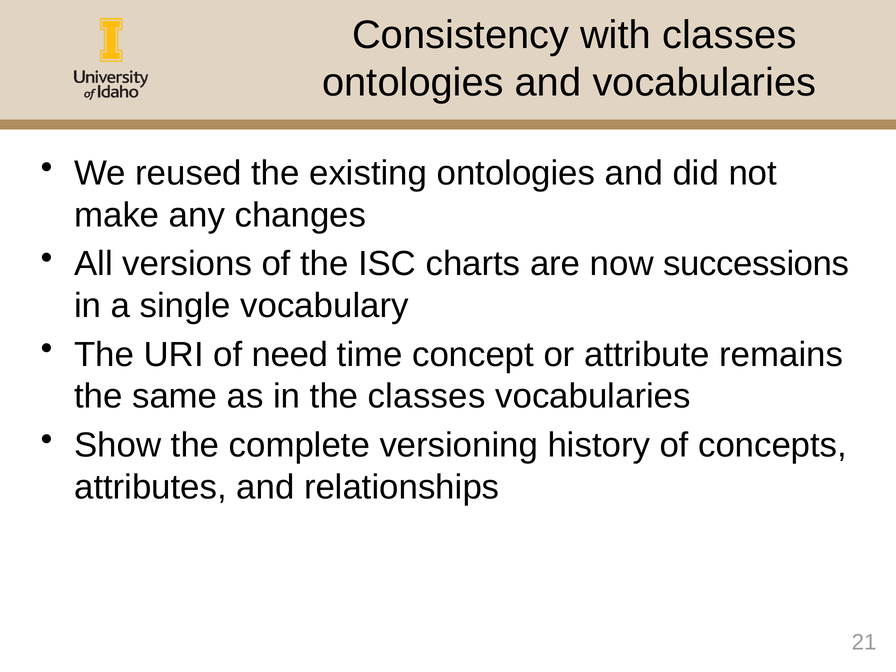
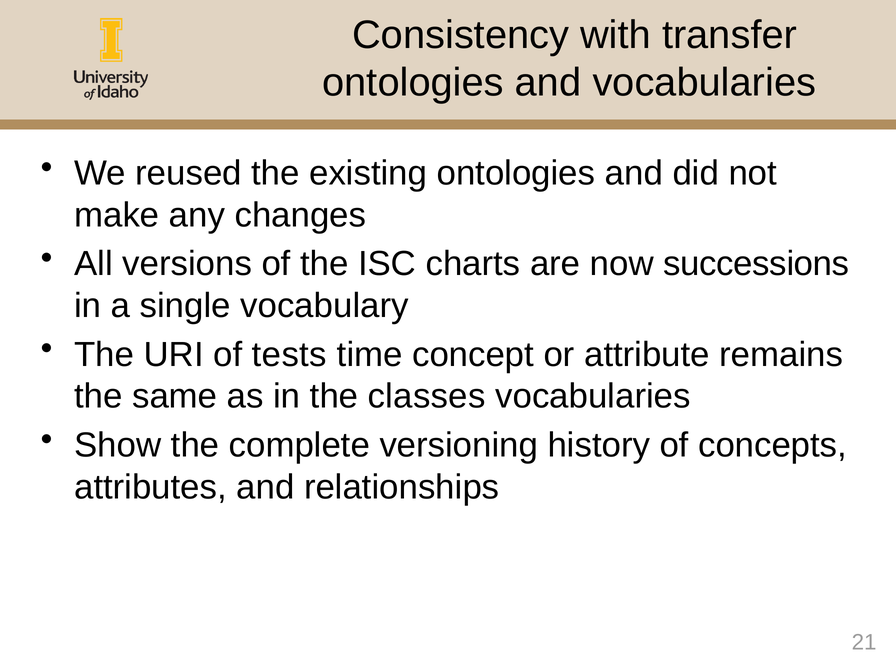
with classes: classes -> transfer (730, 35)
need: need -> tests (289, 355)
